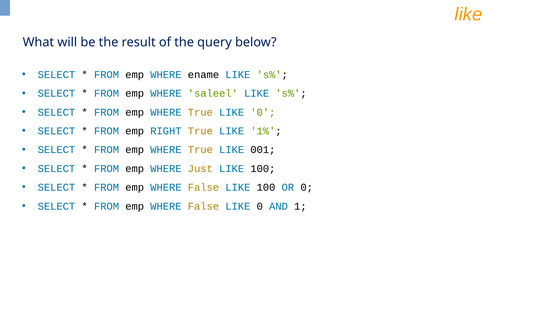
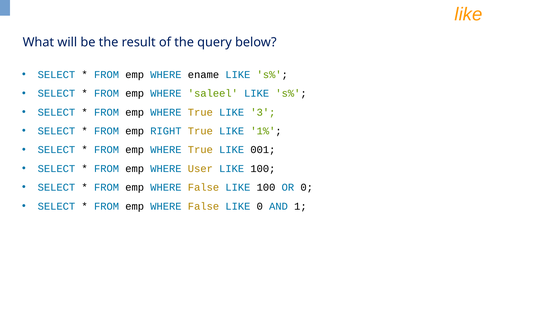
True LIKE 0: 0 -> 3 (263, 112)
Just: Just -> User (200, 169)
